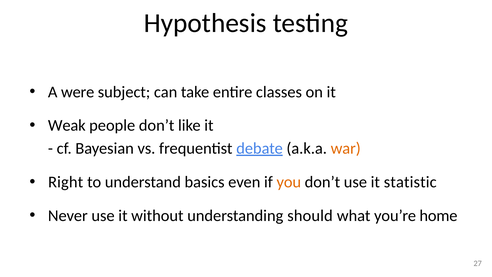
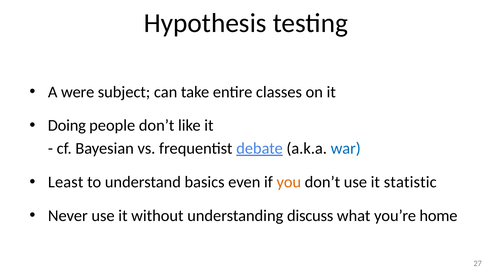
Weak: Weak -> Doing (67, 125)
war colour: orange -> blue (346, 148)
Right: Right -> Least (66, 182)
should: should -> discuss (310, 216)
